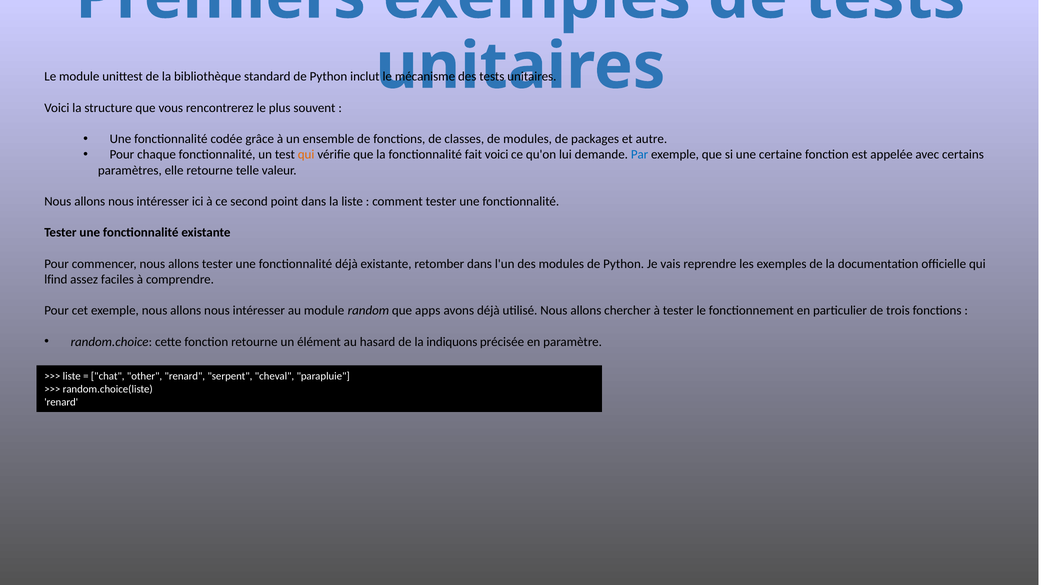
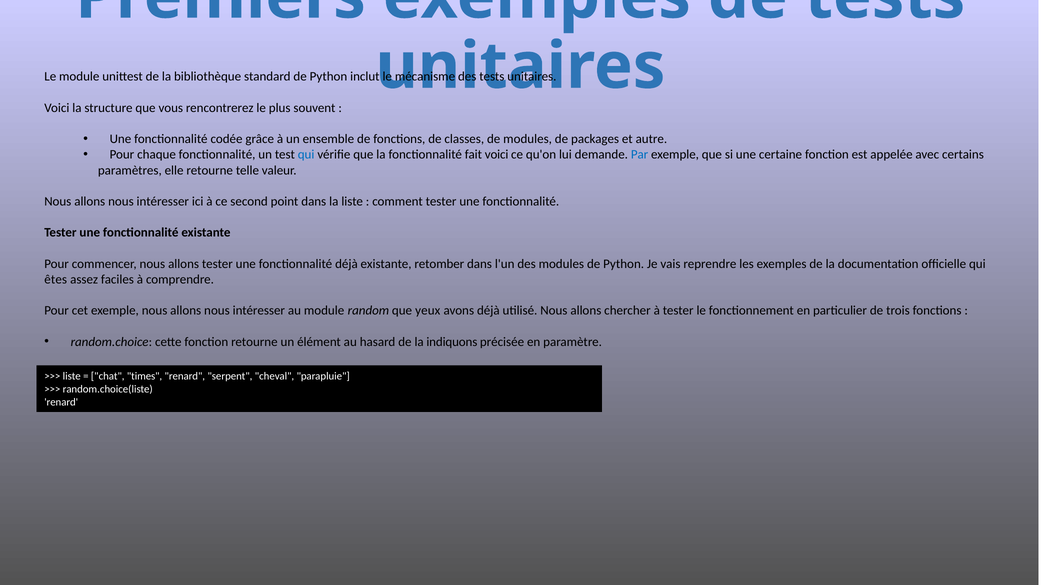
qui colour: orange -> blue (306, 155)
lfind: lfind -> êtes (56, 280)
apps: apps -> yeux (428, 311)
other: other -> times (145, 377)
